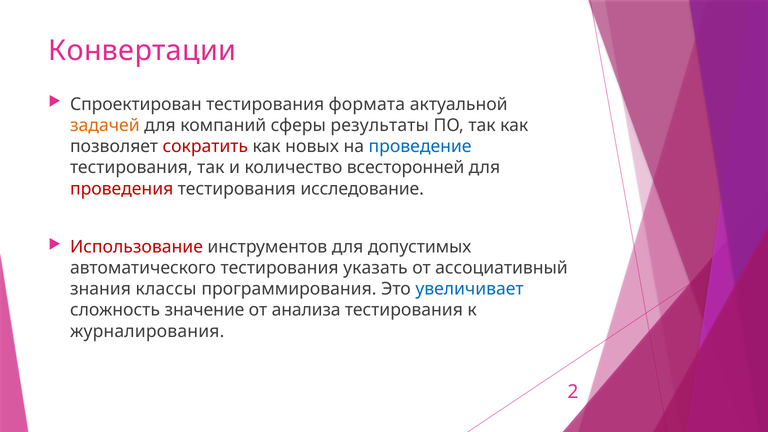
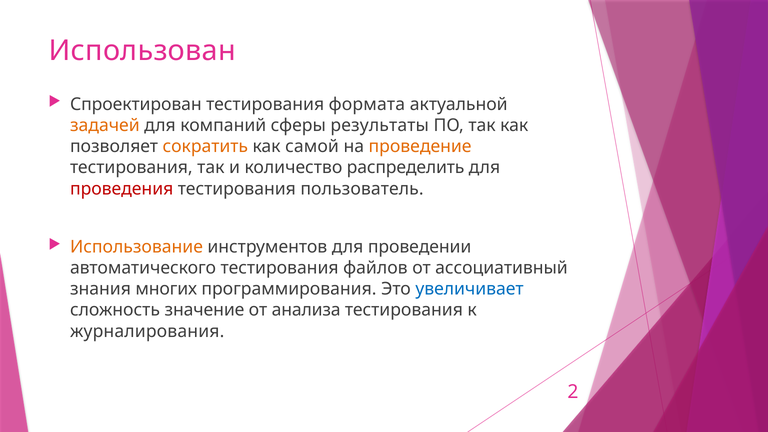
Конвертации: Конвертации -> Использован (142, 51)
сократить colour: red -> orange (205, 147)
новых: новых -> самой (312, 147)
проведение colour: blue -> orange (420, 147)
всесторонней: всесторонней -> распределить (406, 168)
исследование: исследование -> пользователь (362, 189)
Использование colour: red -> orange (136, 247)
допустимых: допустимых -> проведении (420, 247)
указать: указать -> файлов (375, 268)
классы: классы -> многих (166, 289)
